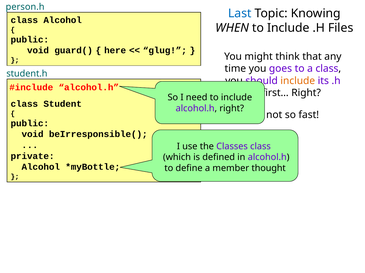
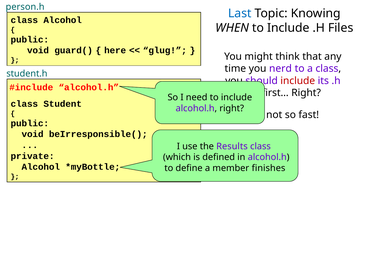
goes: goes -> nerd (280, 69)
include colour: orange -> red (298, 81)
Classes: Classes -> Results (232, 147)
thought: thought -> finishes (269, 169)
